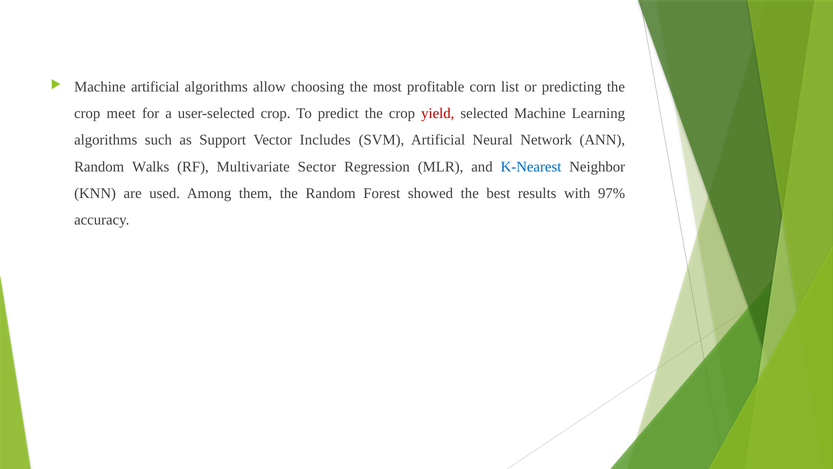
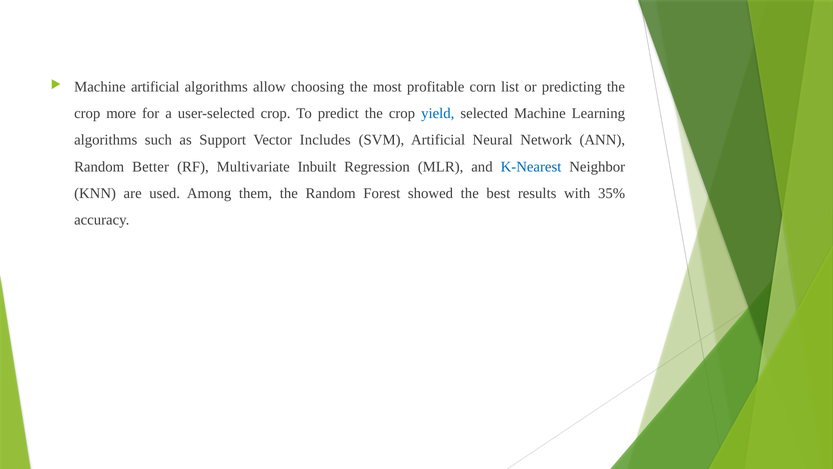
meet: meet -> more (121, 113)
yield colour: red -> blue (438, 113)
Walks: Walks -> Better (151, 167)
Sector: Sector -> Inbuilt (317, 167)
97%: 97% -> 35% (612, 193)
